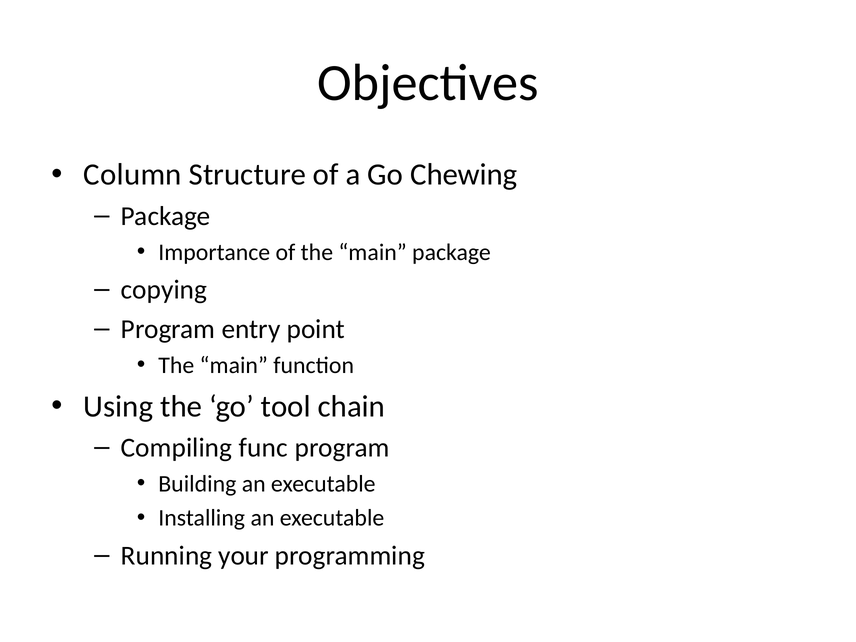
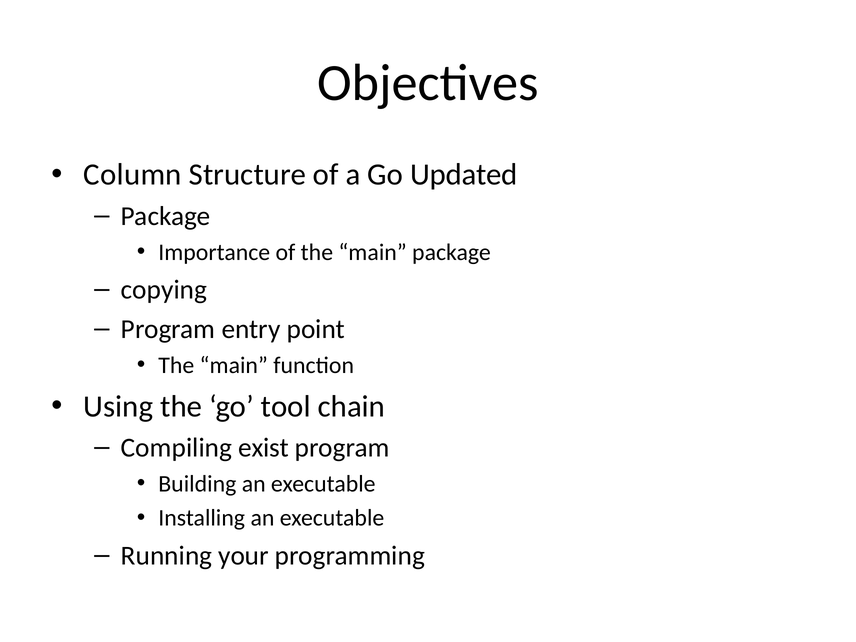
Chewing: Chewing -> Updated (464, 175)
func: func -> exist (264, 448)
